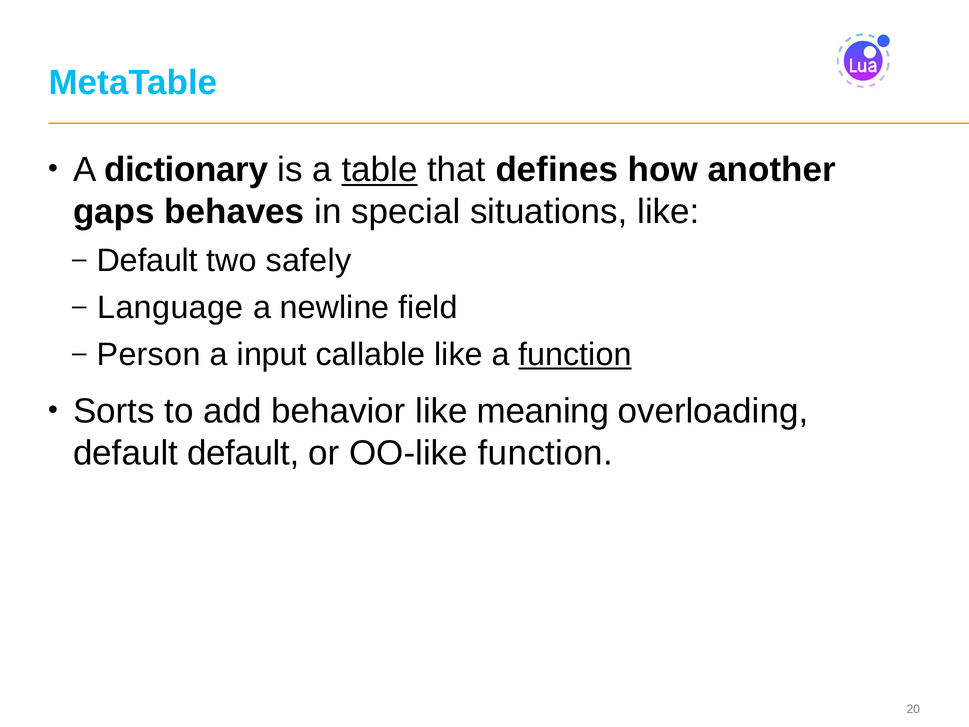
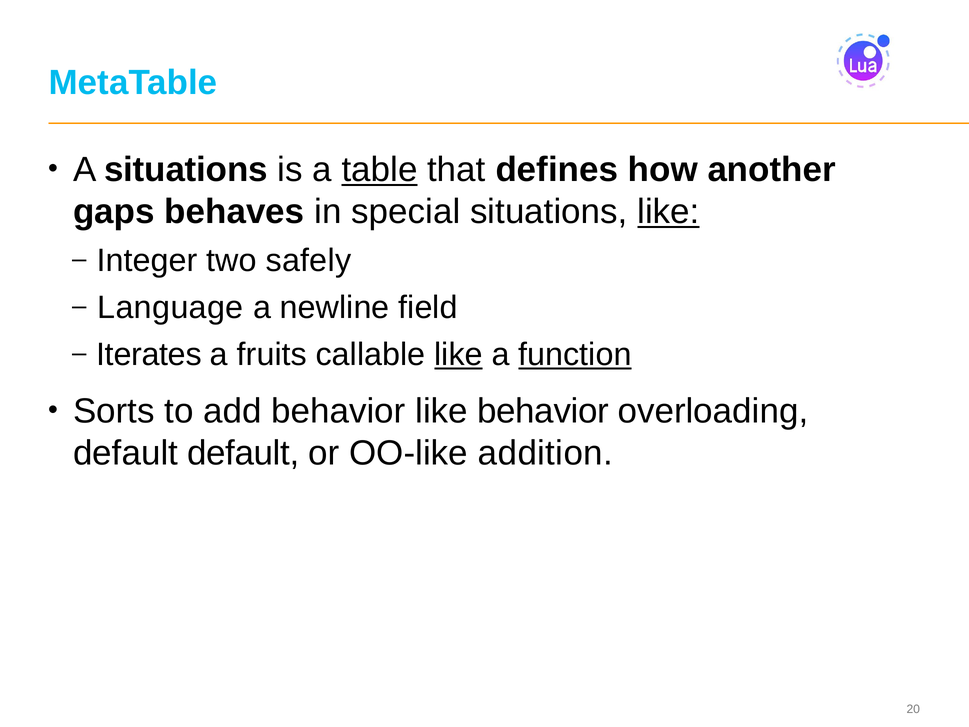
A dictionary: dictionary -> situations (186, 170)
like underline: none -> present (668, 212)
Default: Default -> Integer (147, 260)
Person: Person -> Iterates (149, 355)
input: input -> fruits (272, 355)
like underline: none -> present (458, 355)
like meaning: meaning -> behavior (543, 411)
OO-like function: function -> addition (545, 453)
